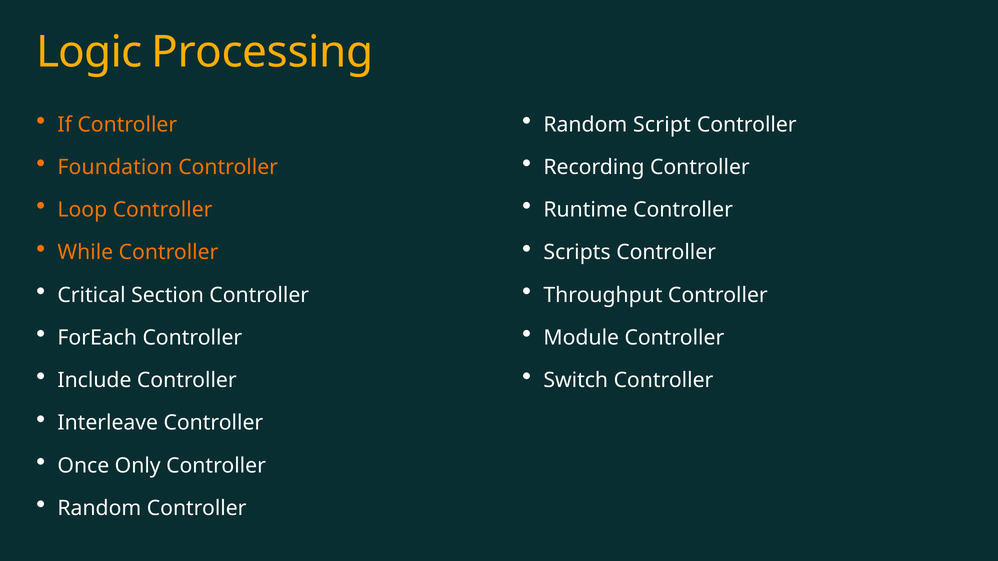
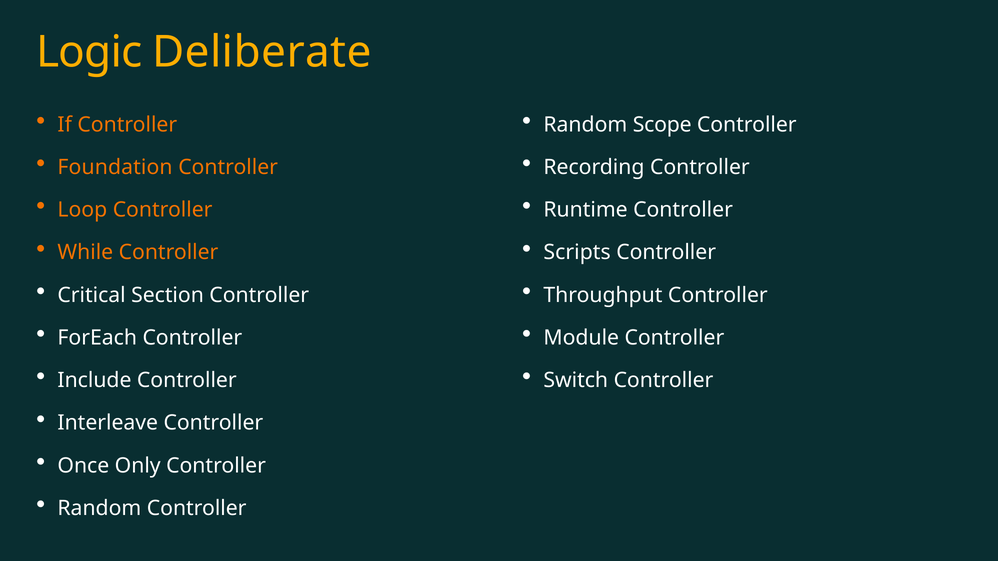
Processing: Processing -> Deliberate (262, 52)
Script: Script -> Scope (662, 125)
